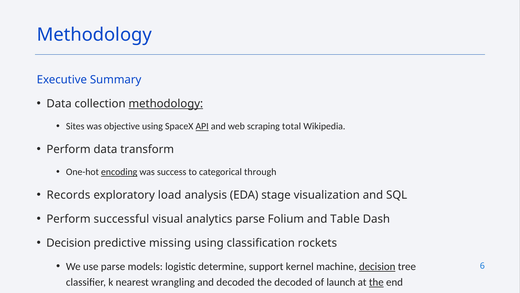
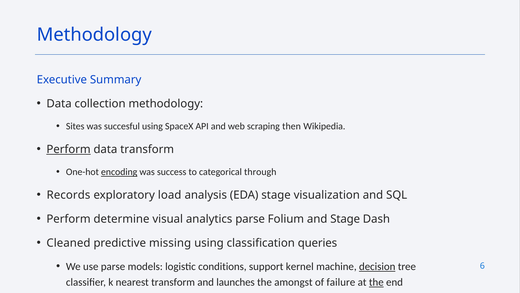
methodology underline: present -> none (166, 104)
objective: objective -> succesful (122, 126)
API underline: present -> none (202, 126)
total: total -> then (292, 126)
Perform underline: none -> present (69, 149)
successful: successful -> determine (121, 219)
and Table: Table -> Stage (345, 219)
Decision: Decision -> Cleaned (68, 243)
rockets: rockets -> queries (317, 243)
determine: determine -> conditions (222, 266)
nearest wrangling: wrangling -> transform (173, 282)
and decoded: decoded -> launches (236, 282)
the decoded: decoded -> amongst (293, 282)
launch: launch -> failure (341, 282)
